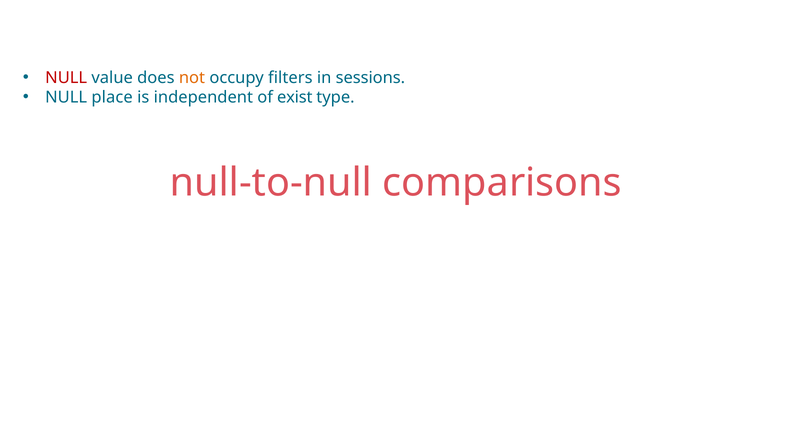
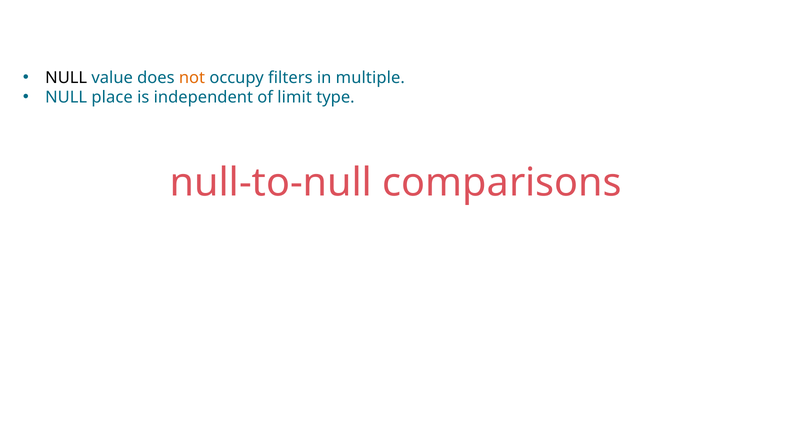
NULL colour: red -> black (66, 78)
sessions: sessions -> multiple (370, 78)
exist: exist -> limit (295, 97)
